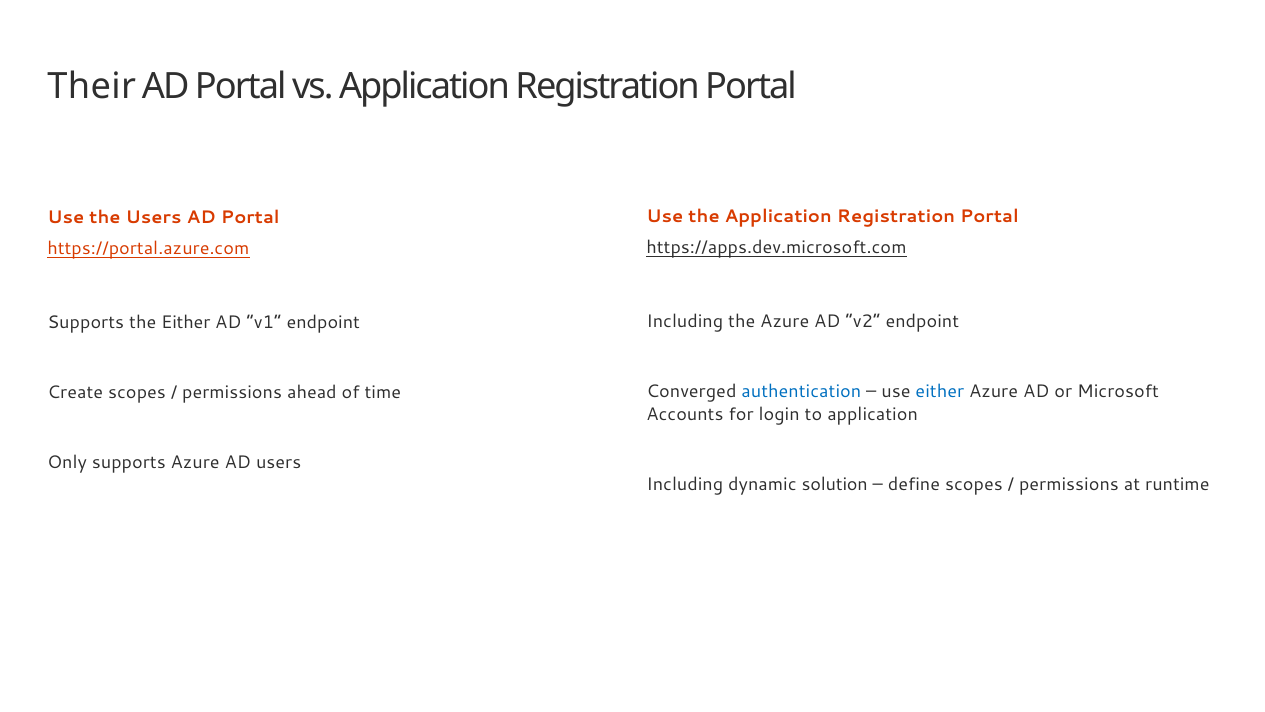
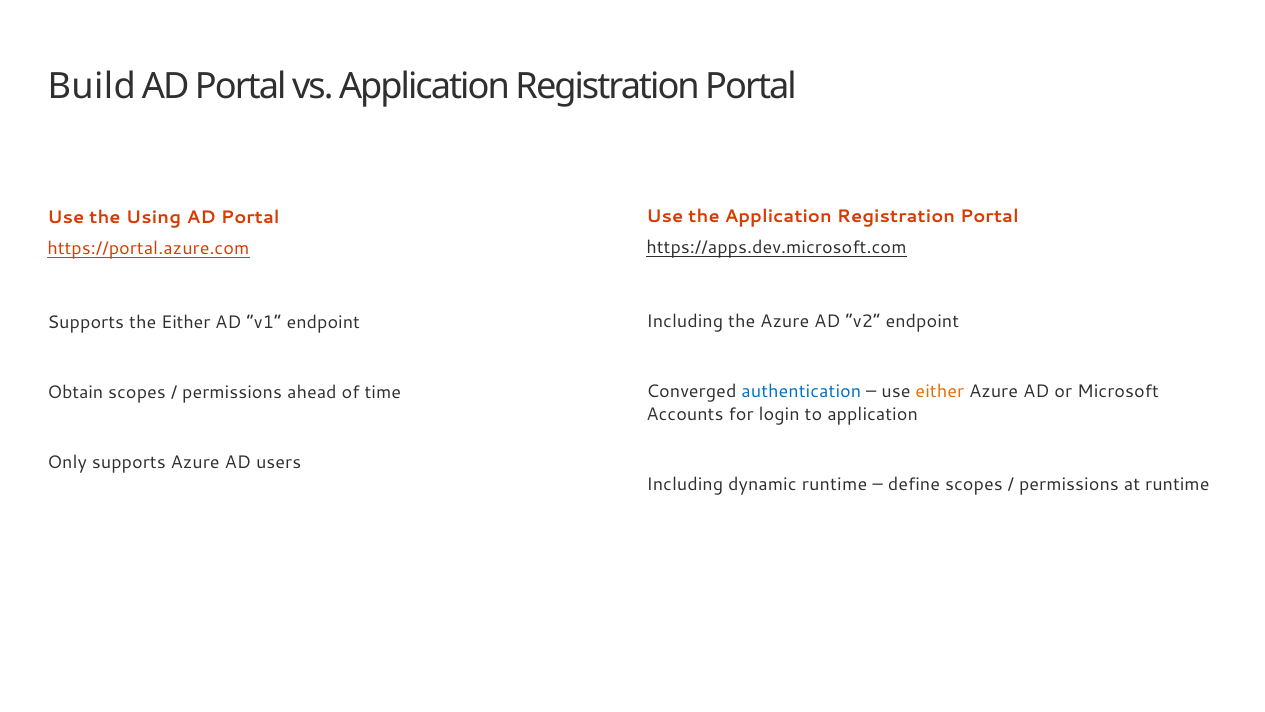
Their: Their -> Build (92, 87)
the Users: Users -> Using (154, 218)
either colour: blue -> orange (940, 391)
Create: Create -> Obtain (75, 392)
dynamic solution: solution -> runtime (835, 484)
